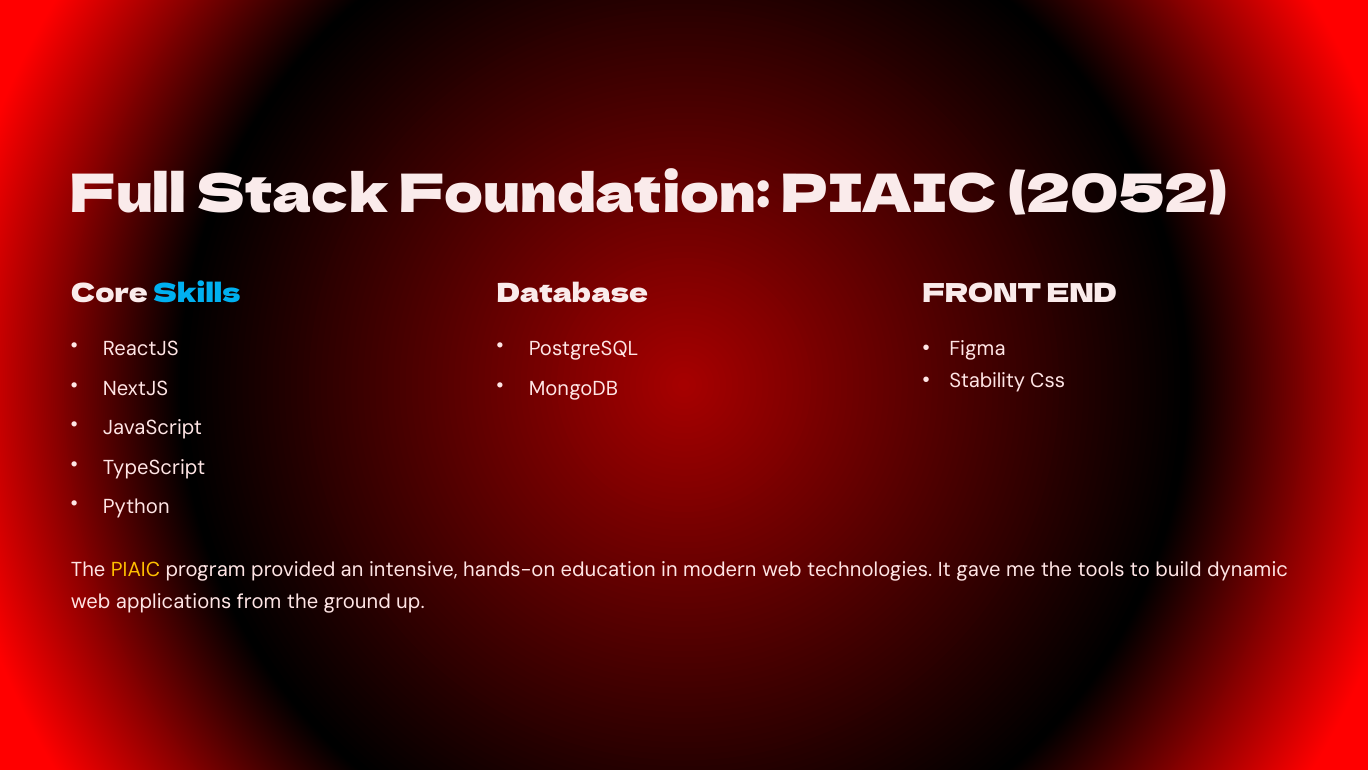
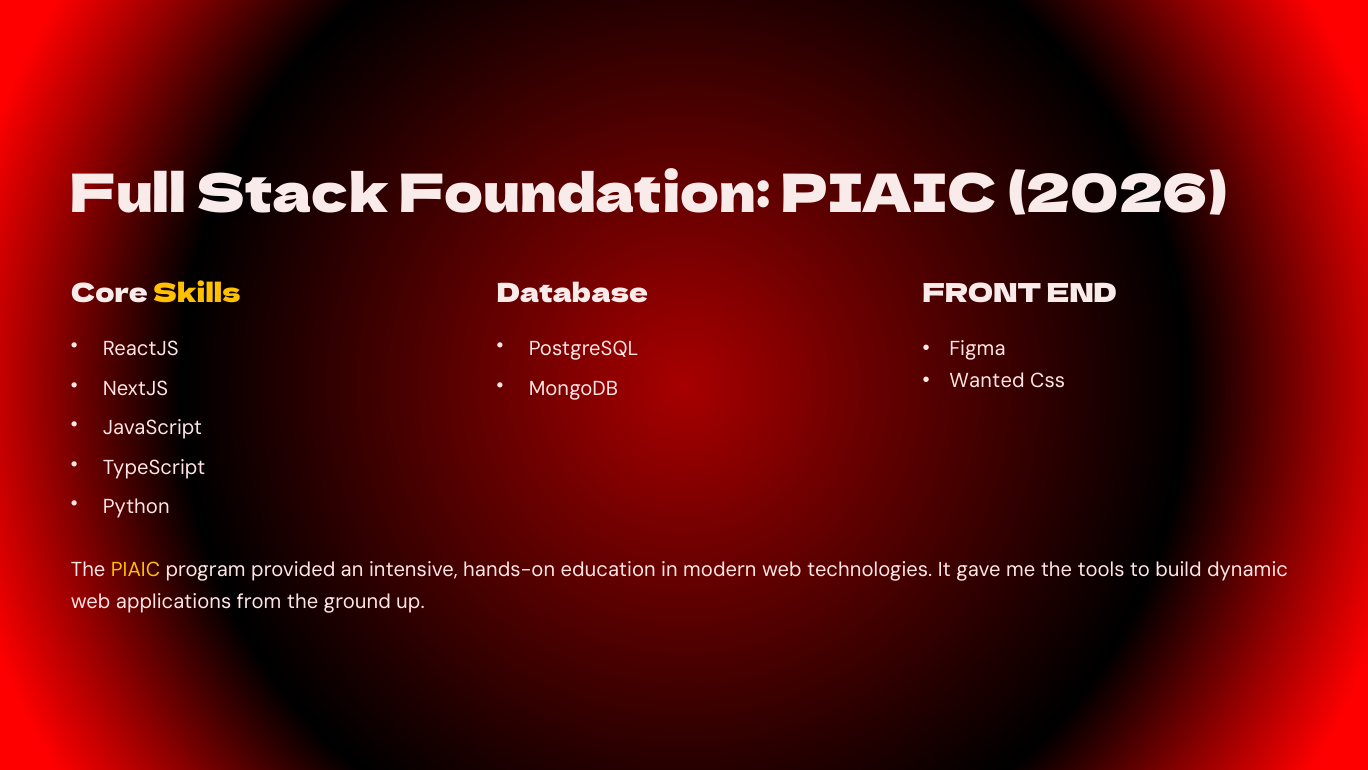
2052: 2052 -> 2026 (1118, 195)
Skills colour: light blue -> yellow (197, 293)
Stability: Stability -> Wanted (987, 381)
